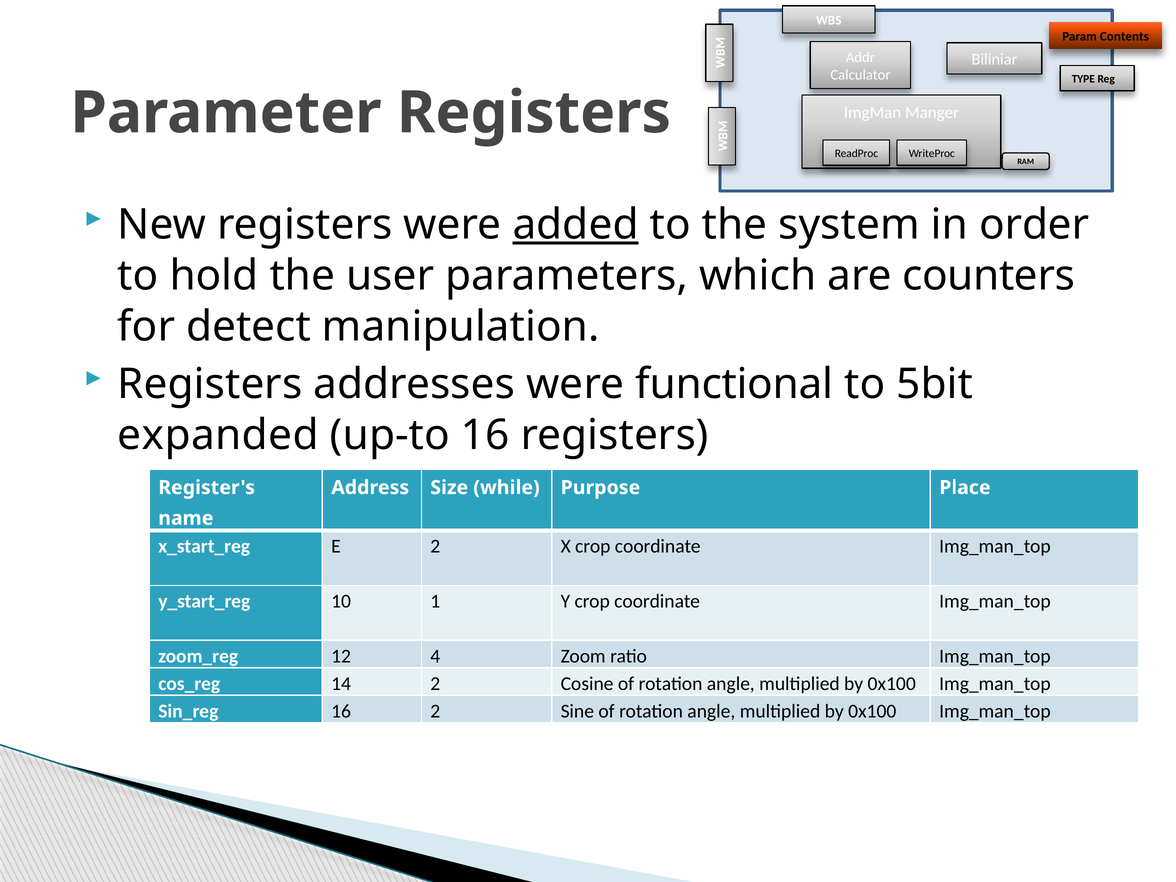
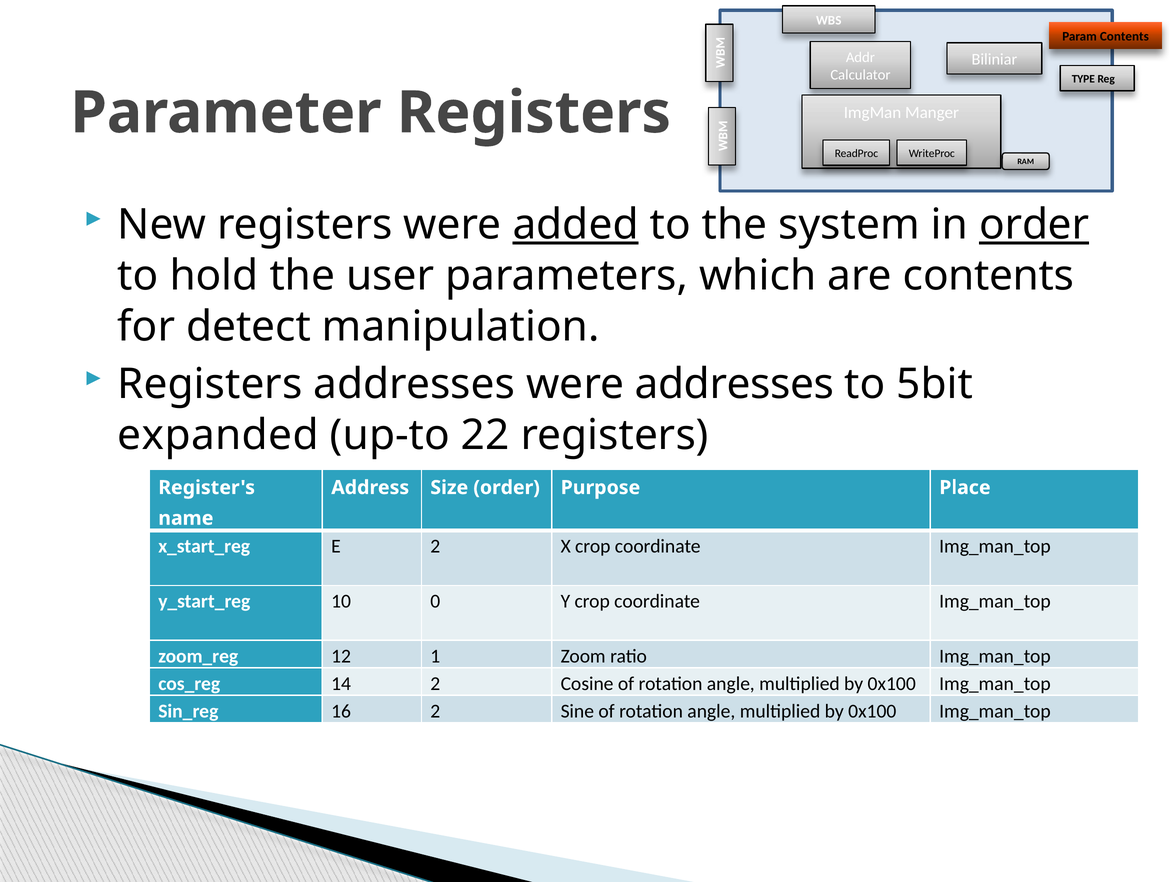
order underline: none -> present (1034, 225)
are counters: counters -> contents (989, 276)
were functional: functional -> addresses (734, 384)
up-to 16: 16 -> 22 (485, 435)
Size while: while -> order (507, 488)
1: 1 -> 0 (435, 601)
4: 4 -> 1 (435, 656)
